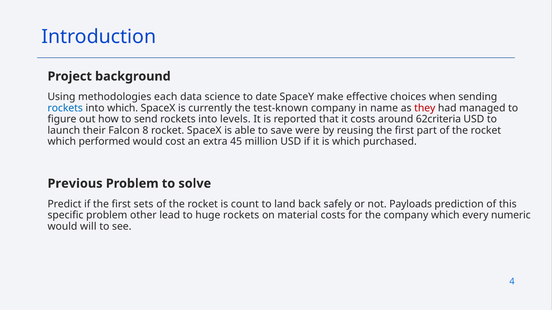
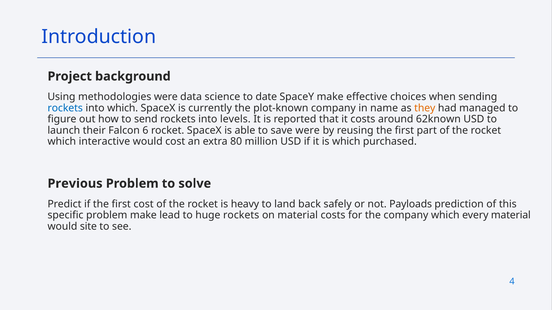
methodologies each: each -> were (166, 97)
test-known: test-known -> plot-known (281, 108)
they colour: red -> orange (425, 108)
62criteria: 62criteria -> 62known (438, 119)
8: 8 -> 6 (145, 130)
performed: performed -> interactive (104, 142)
45: 45 -> 80 (236, 142)
first sets: sets -> cost (144, 204)
count: count -> heavy (245, 204)
problem other: other -> make (143, 215)
every numeric: numeric -> material (511, 215)
will: will -> site (88, 227)
